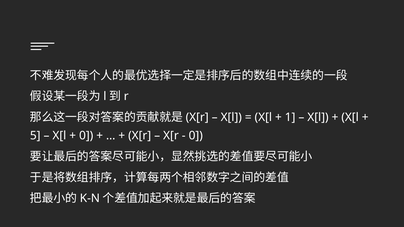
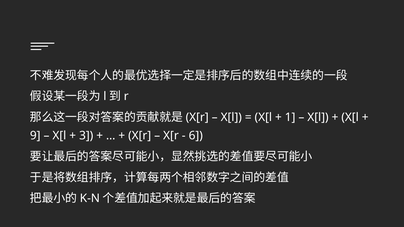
5: 5 -> 9 (35, 136)
0: 0 -> 3 (86, 136)
0: 0 -> 6 (196, 136)
